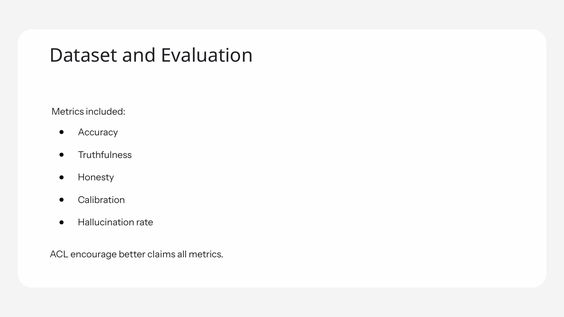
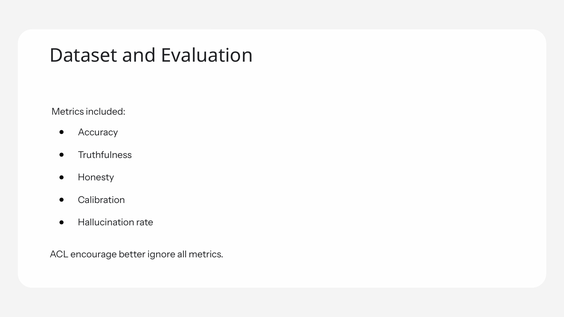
claims: claims -> ignore (161, 255)
